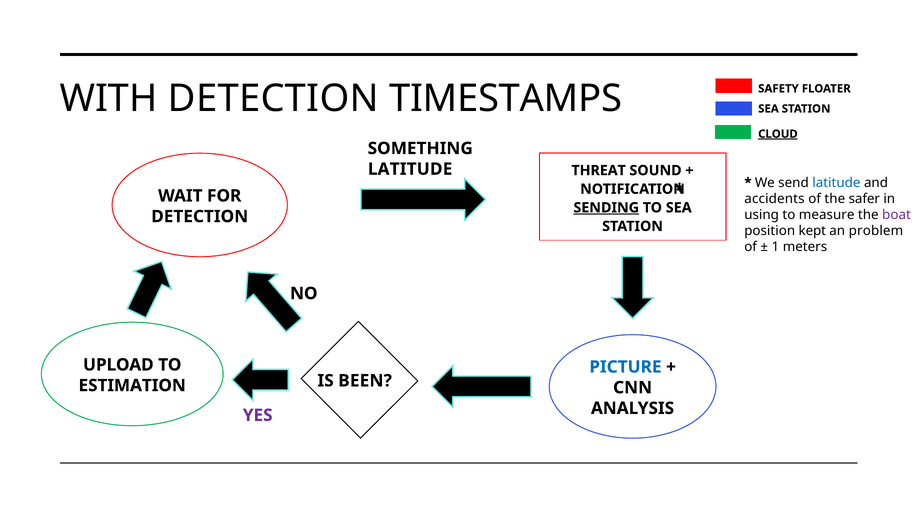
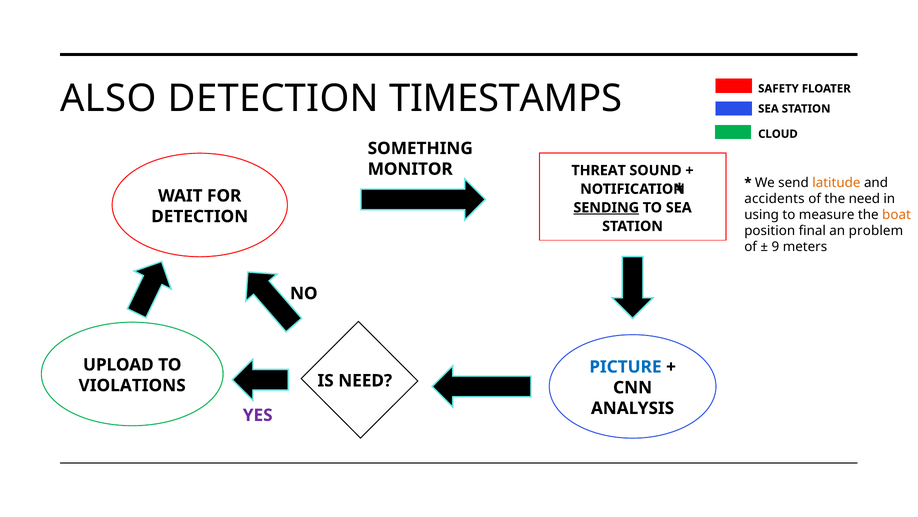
WITH: WITH -> ALSO (108, 98)
CLOUD underline: present -> none (778, 134)
LATITUDE: LATITUDE -> MONITOR (410, 169)
latitude colour: blue -> orange (836, 182)
the safer: safer -> need (864, 199)
boat colour: purple -> orange (896, 215)
kept: kept -> final (812, 231)
1: 1 -> 9 (775, 247)
IS BEEN: BEEN -> NEED (365, 380)
ESTIMATION: ESTIMATION -> VIOLATIONS (132, 385)
